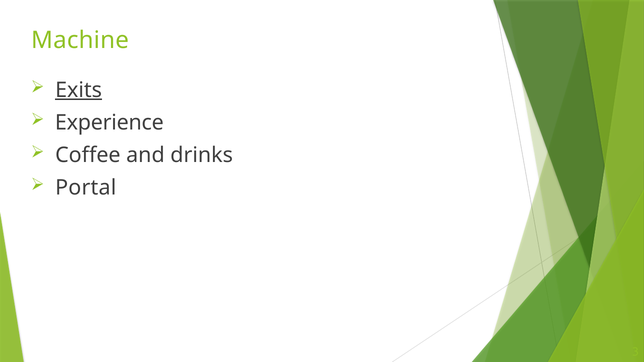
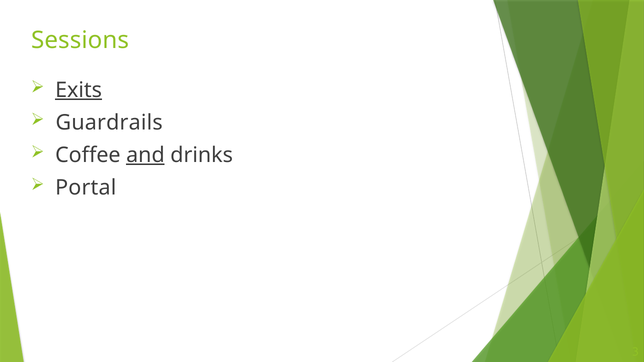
Machine: Machine -> Sessions (80, 40)
Experience: Experience -> Guardrails (109, 123)
and underline: none -> present (145, 155)
